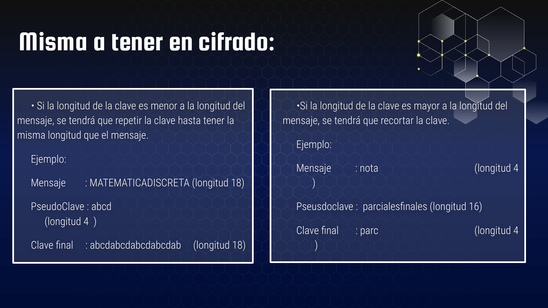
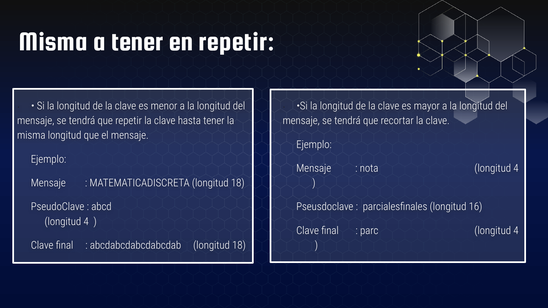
en cifrado: cifrado -> repetir (236, 42)
